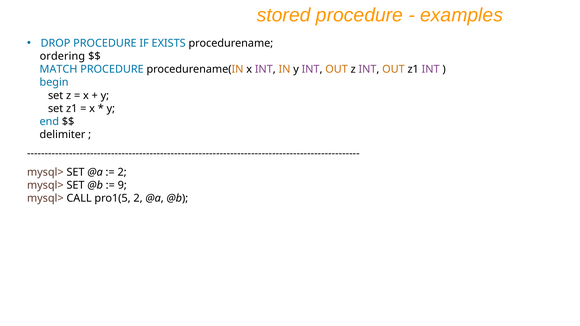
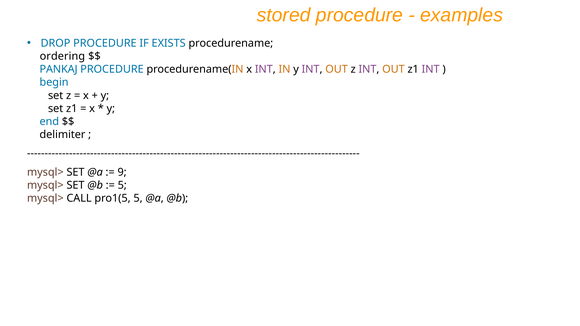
MATCH: MATCH -> PANKAJ (59, 69)
2: 2 -> 9 (122, 172)
9: 9 -> 5 (122, 185)
pro1(5 2: 2 -> 5 (138, 198)
